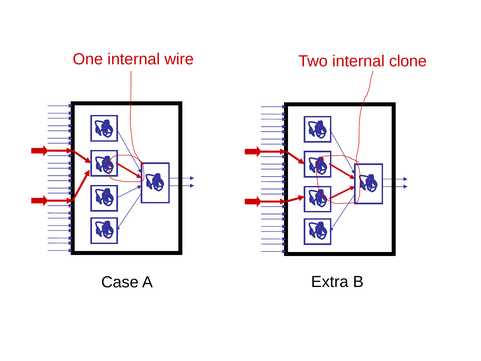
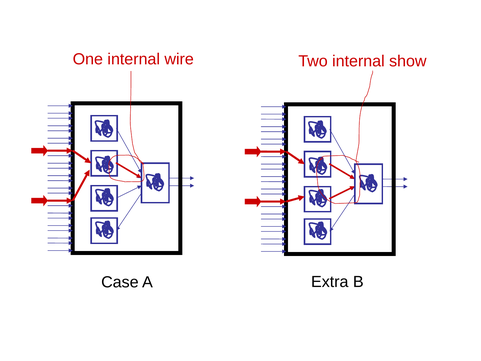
clone: clone -> show (408, 61)
